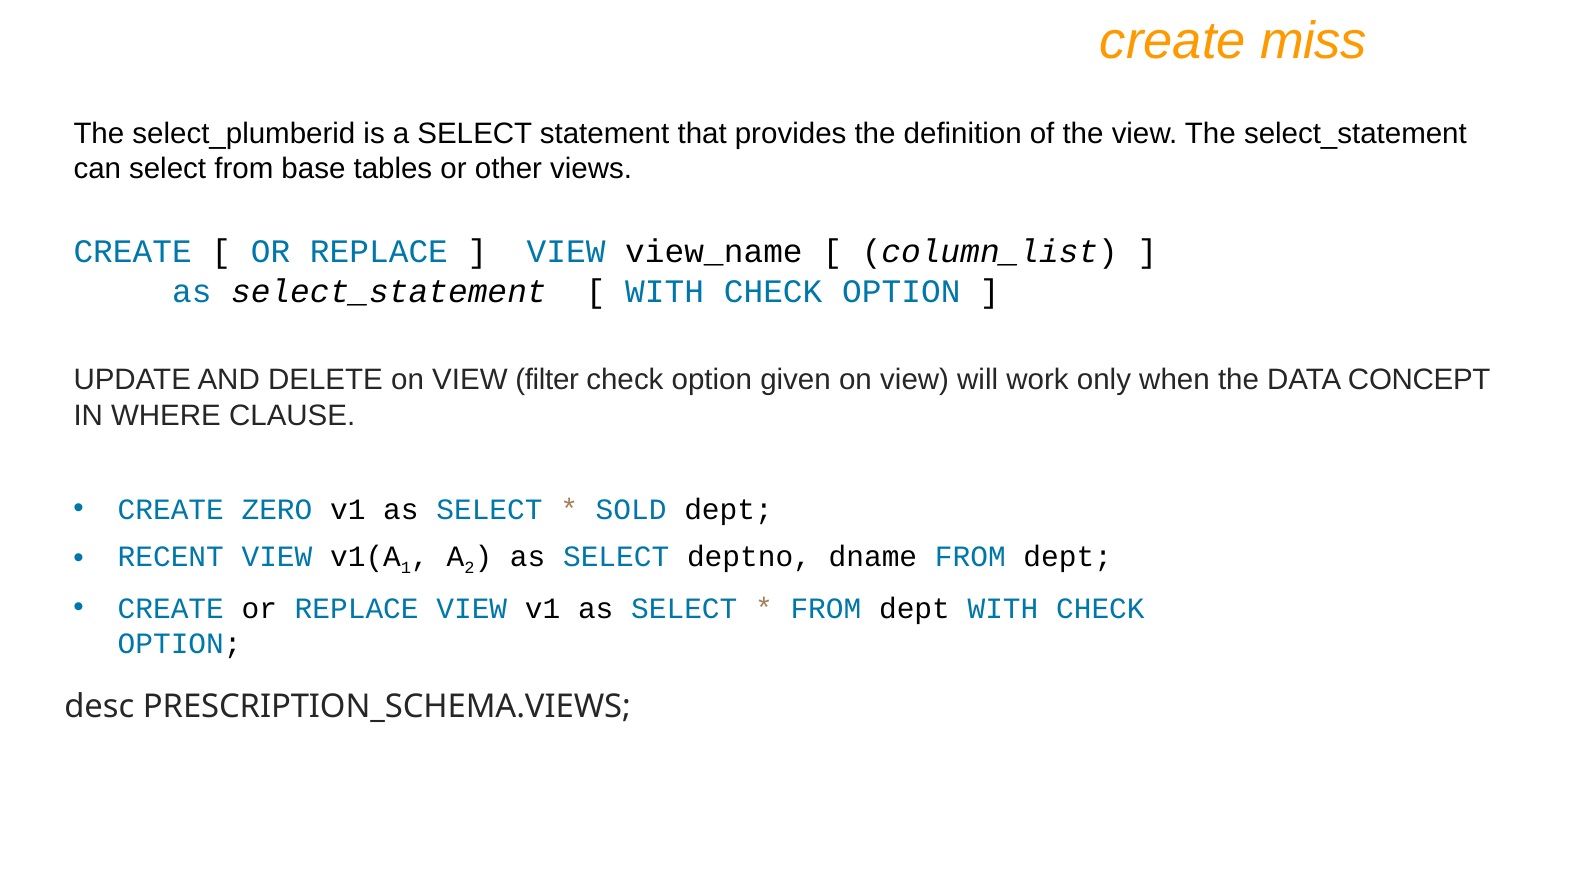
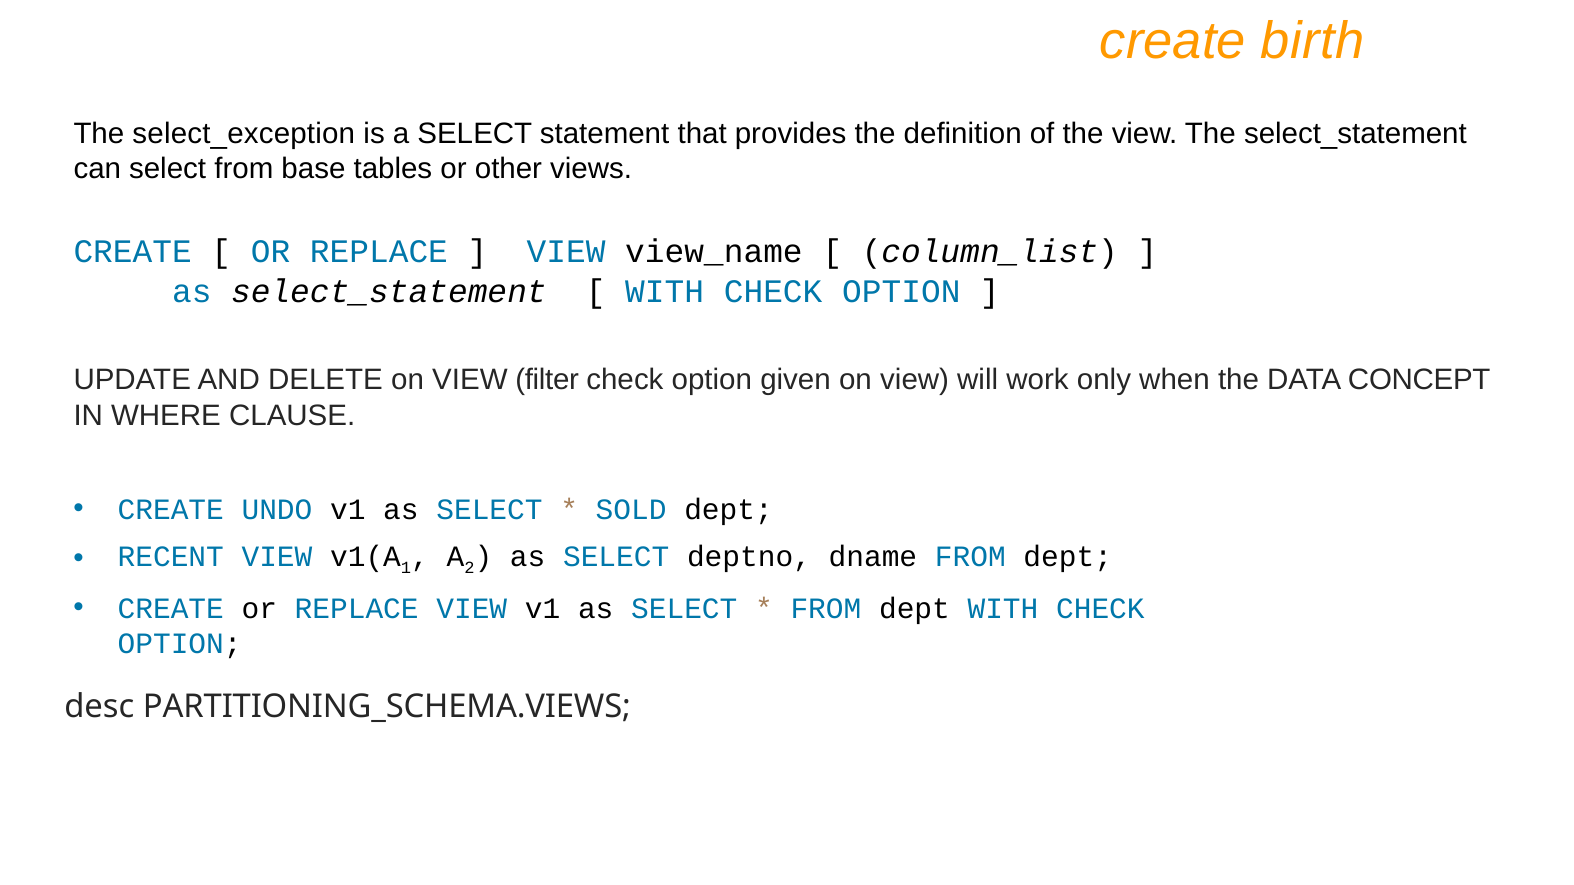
miss: miss -> birth (1313, 41)
select_plumberid: select_plumberid -> select_exception (244, 134)
ZERO: ZERO -> UNDO (277, 510)
PRESCRIPTION_SCHEMA.VIEWS: PRESCRIPTION_SCHEMA.VIEWS -> PARTITIONING_SCHEMA.VIEWS (387, 707)
